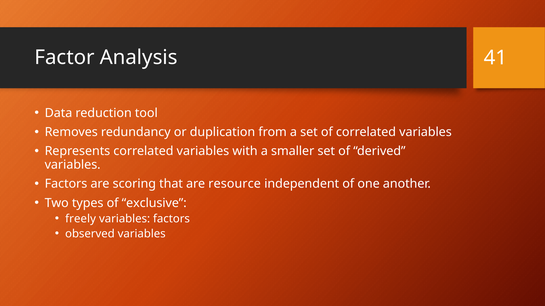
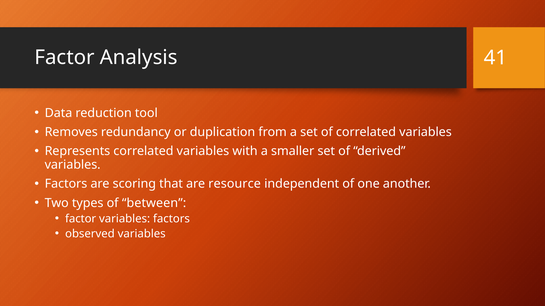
exclusive: exclusive -> between (154, 203)
freely: freely -> factor (81, 219)
